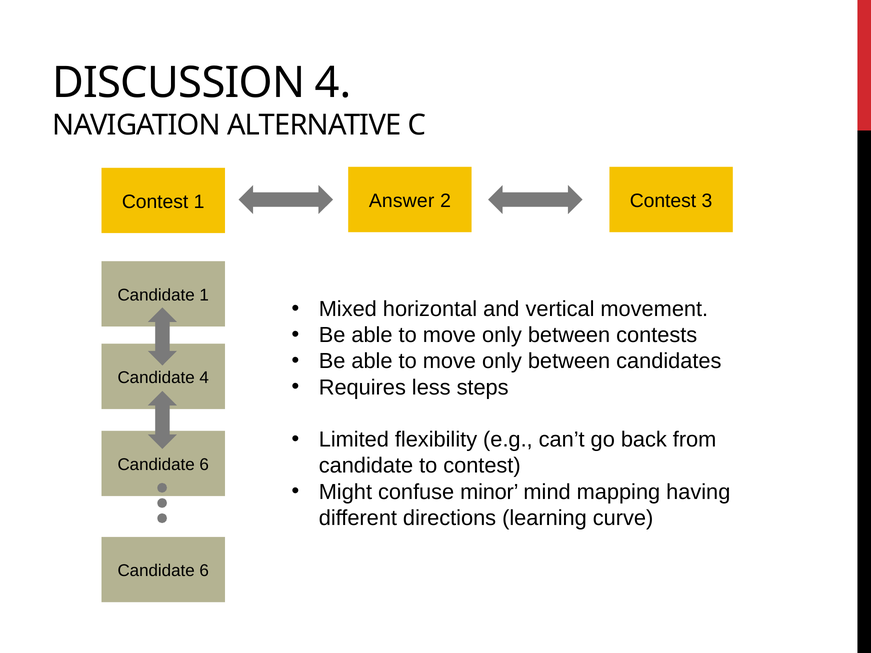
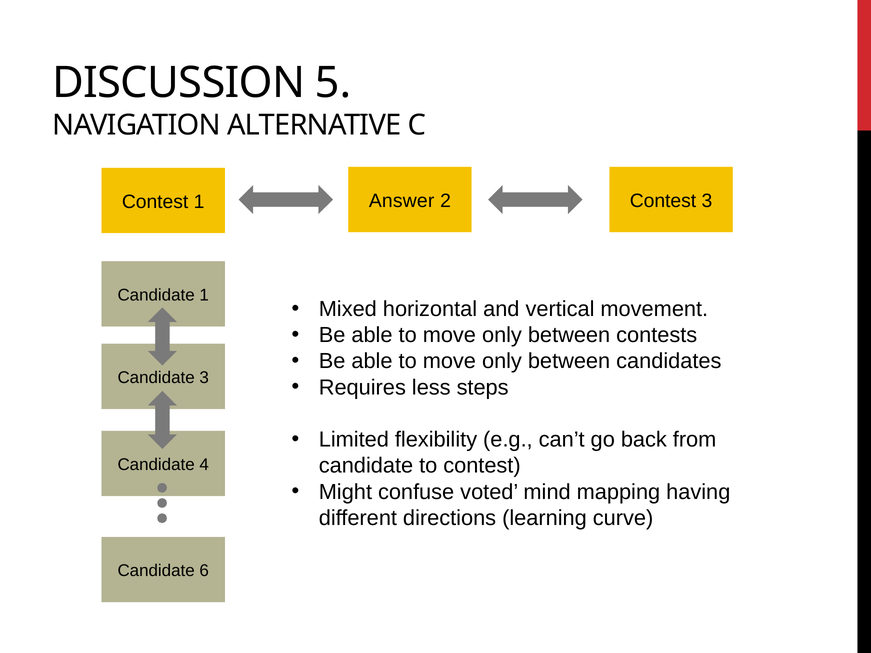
DISCUSSION 4: 4 -> 5 (333, 83)
Candidate 4: 4 -> 3 (204, 378)
6: 6 -> 4 (204, 465)
minor: minor -> voted (489, 492)
